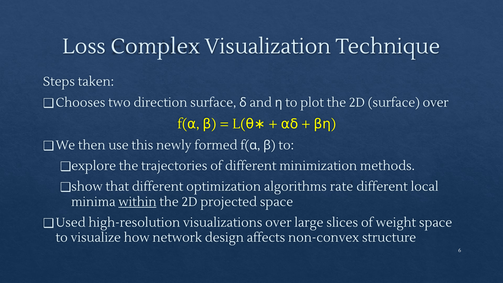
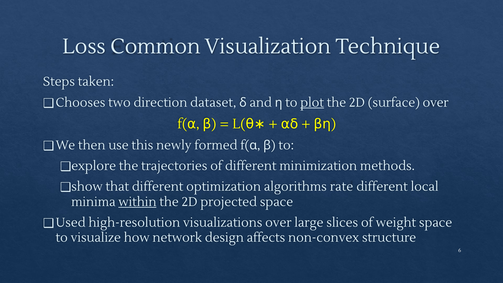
Complex: Complex -> Common (156, 47)
direction surface: surface -> dataset (213, 103)
plot underline: none -> present (312, 103)
